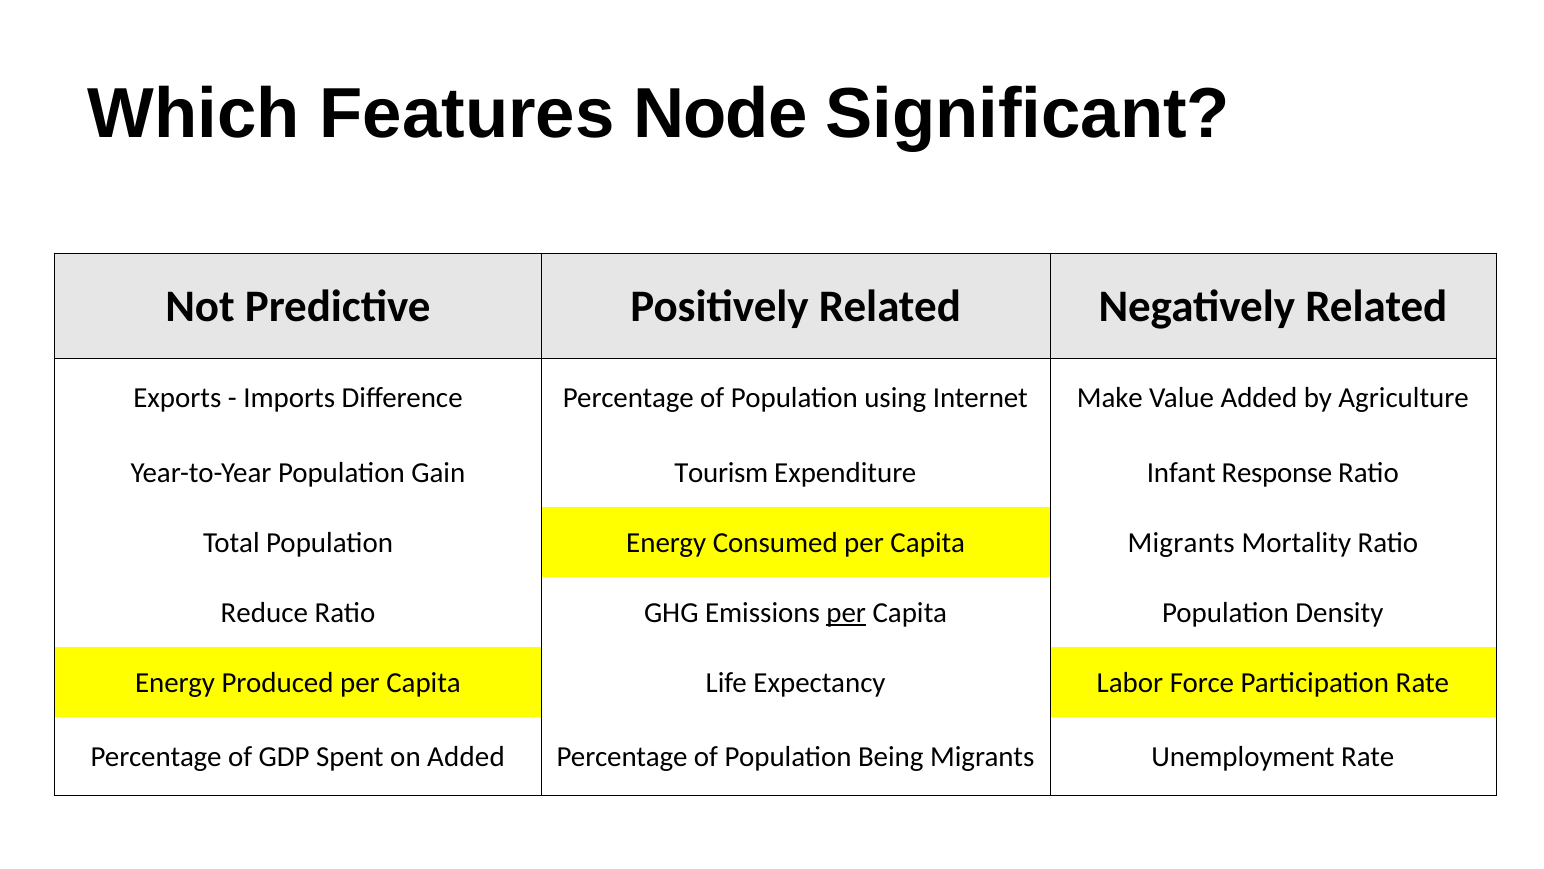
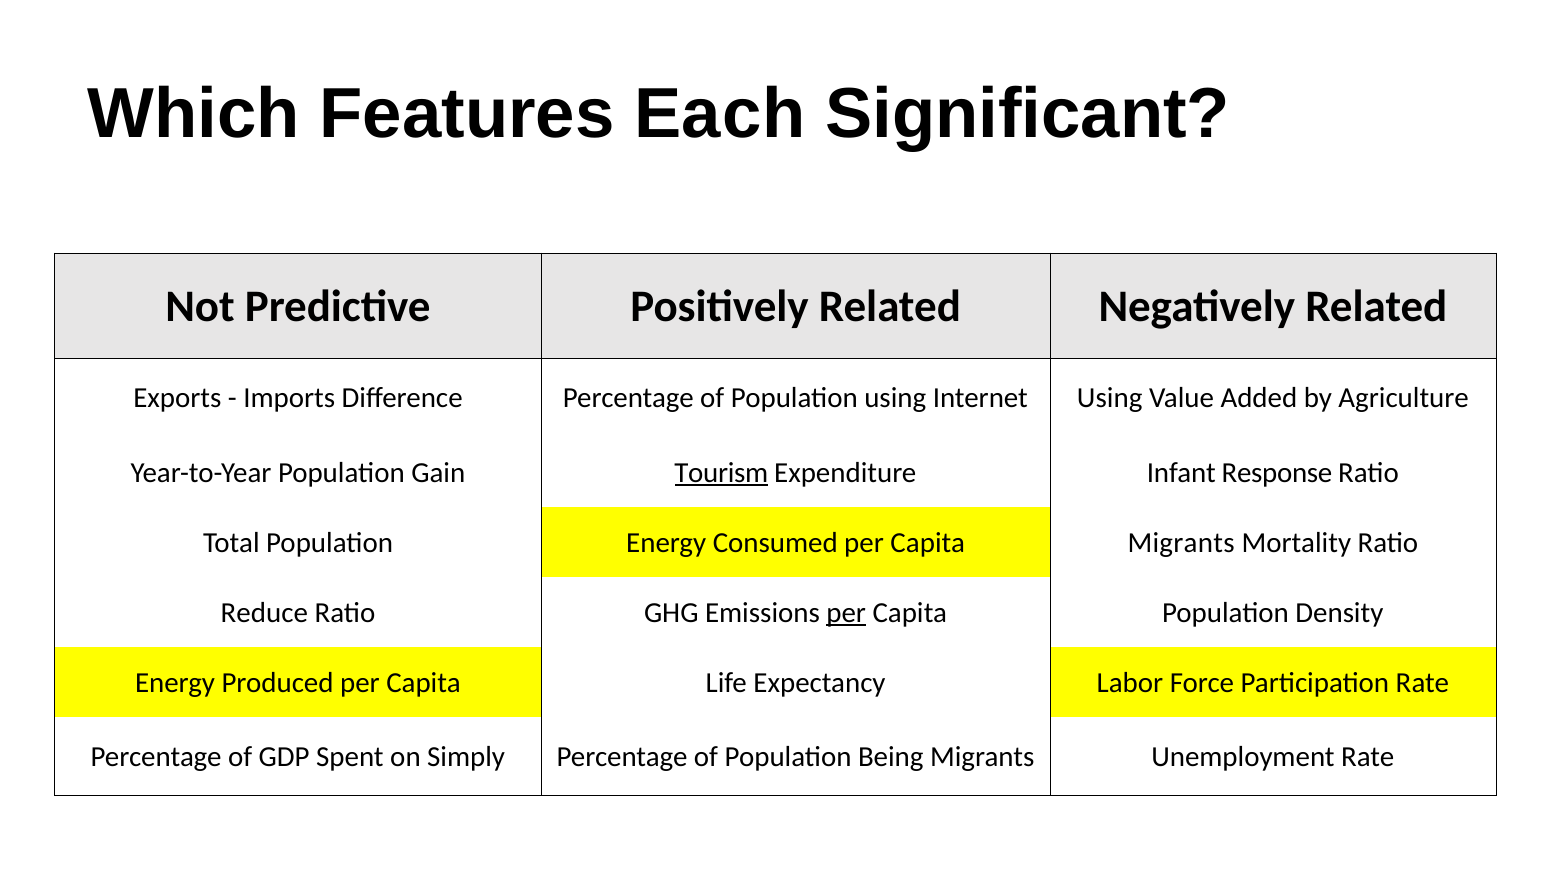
Node: Node -> Each (720, 114)
Internet Make: Make -> Using (1110, 398)
Tourism underline: none -> present (721, 472)
on Added: Added -> Simply (466, 756)
